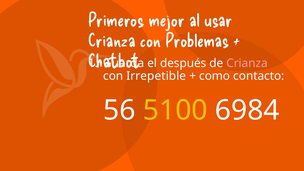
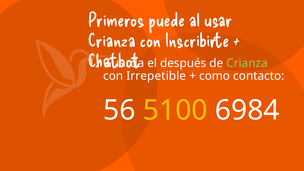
mejor: mejor -> puede (167, 20)
Problemas: Problemas -> Inscribirte (197, 41)
Crianza colour: pink -> light green (247, 63)
